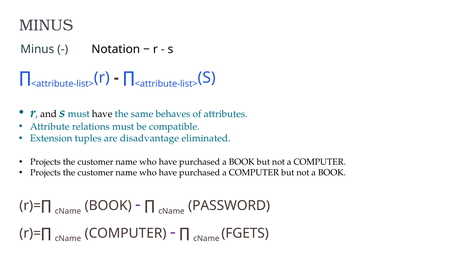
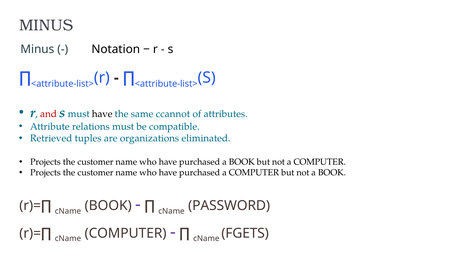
and colour: black -> red (49, 114)
behaves: behaves -> ccannot (173, 114)
Extension: Extension -> Retrieved (51, 138)
disadvantage: disadvantage -> organizations (149, 138)
